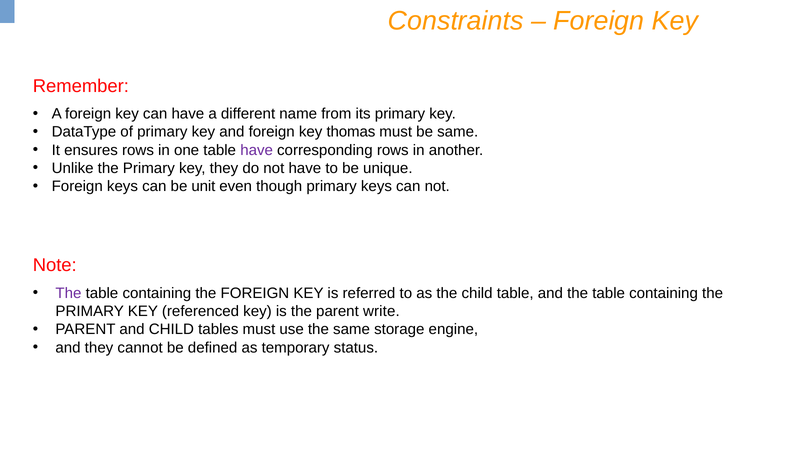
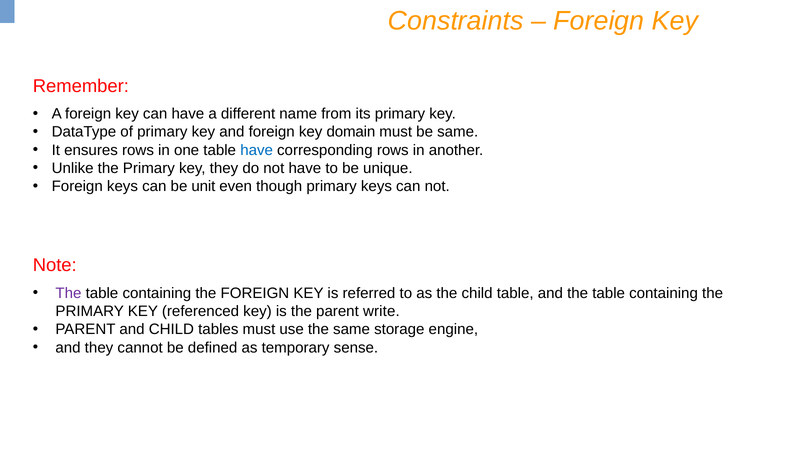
thomas: thomas -> domain (351, 132)
have colour: purple -> blue (257, 150)
status: status -> sense (356, 347)
